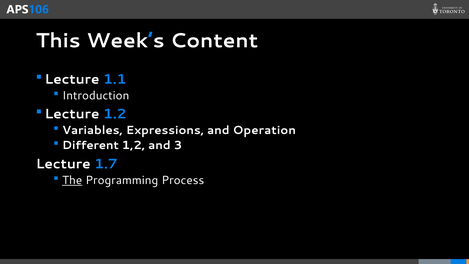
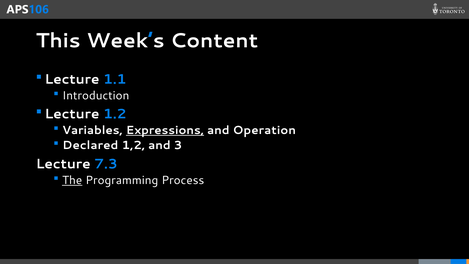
Expressions underline: none -> present (165, 130)
Different: Different -> Declared (90, 145)
1.7: 1.7 -> 7.3 (106, 164)
